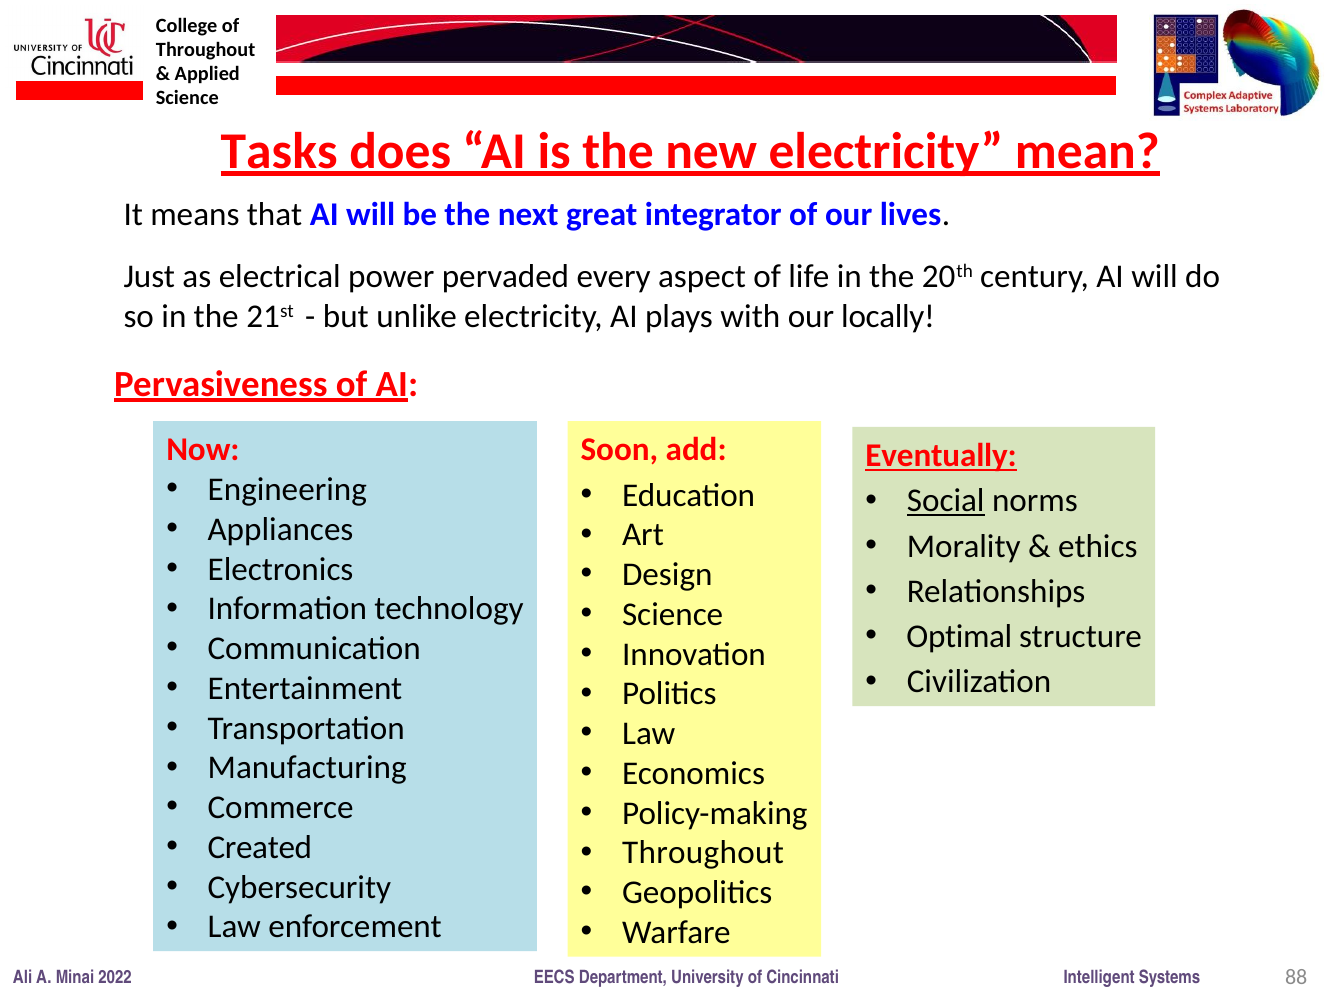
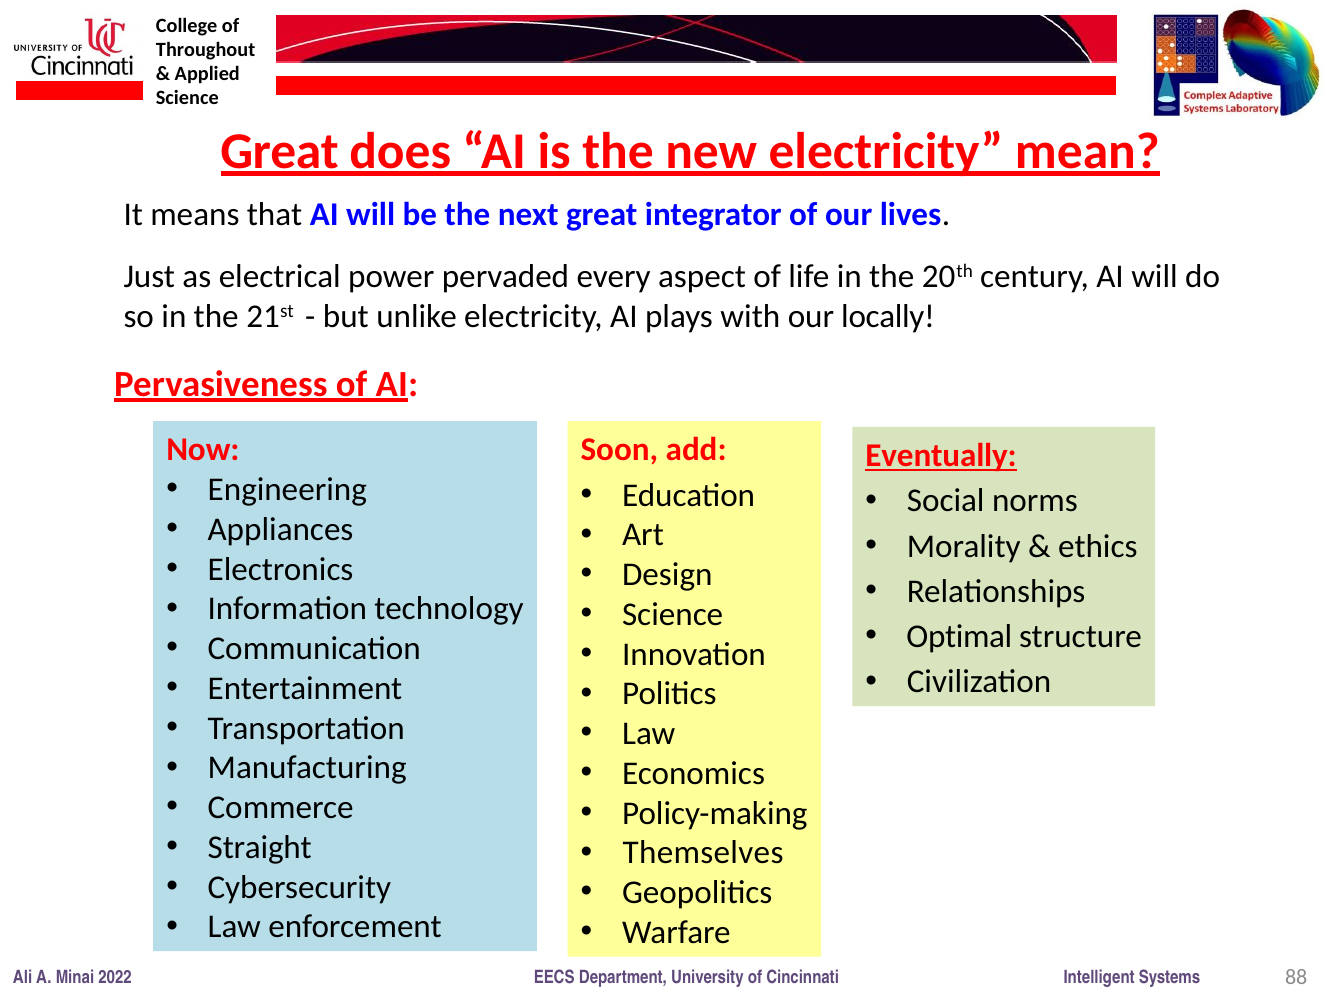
Tasks: Tasks -> Great (279, 152)
Social underline: present -> none (946, 501)
Created: Created -> Straight (260, 848)
Throughout: Throughout -> Themselves (703, 853)
